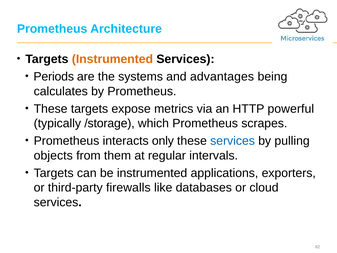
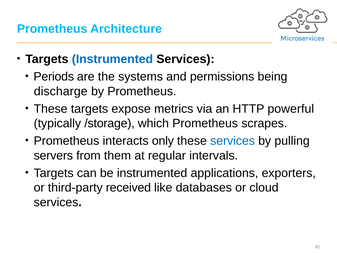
Instrumented colour: orange -> blue (112, 59)
advantages: advantages -> permissions (222, 77)
calculates: calculates -> discharge (61, 91)
objects: objects -> servers (53, 155)
firewalls: firewalls -> received (128, 187)
